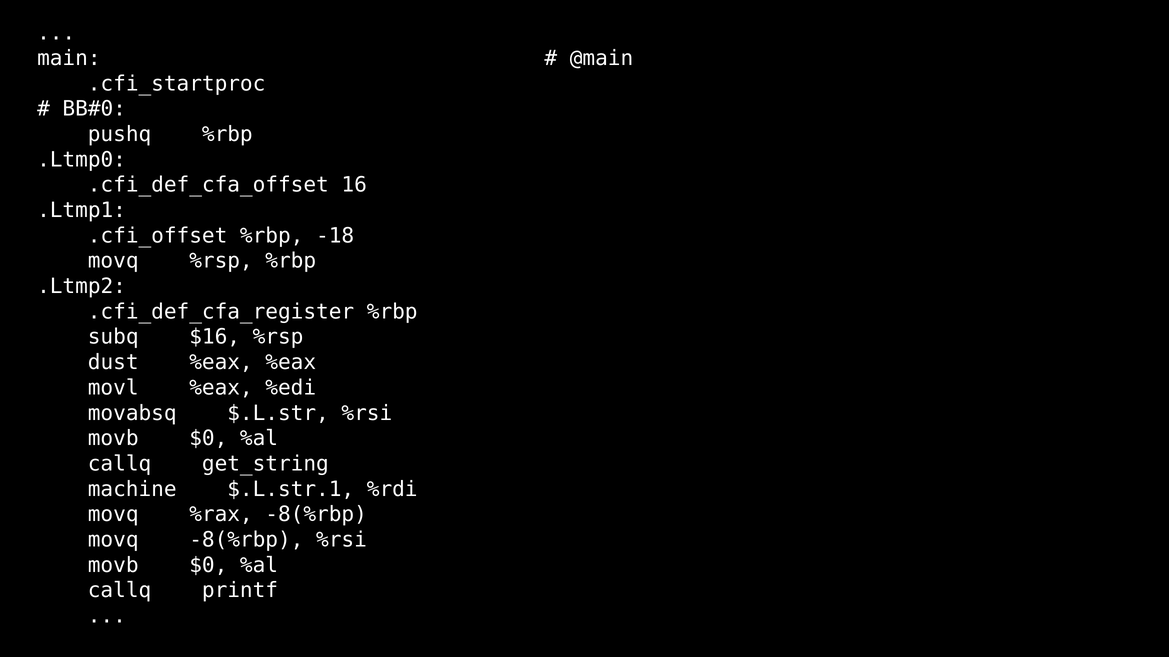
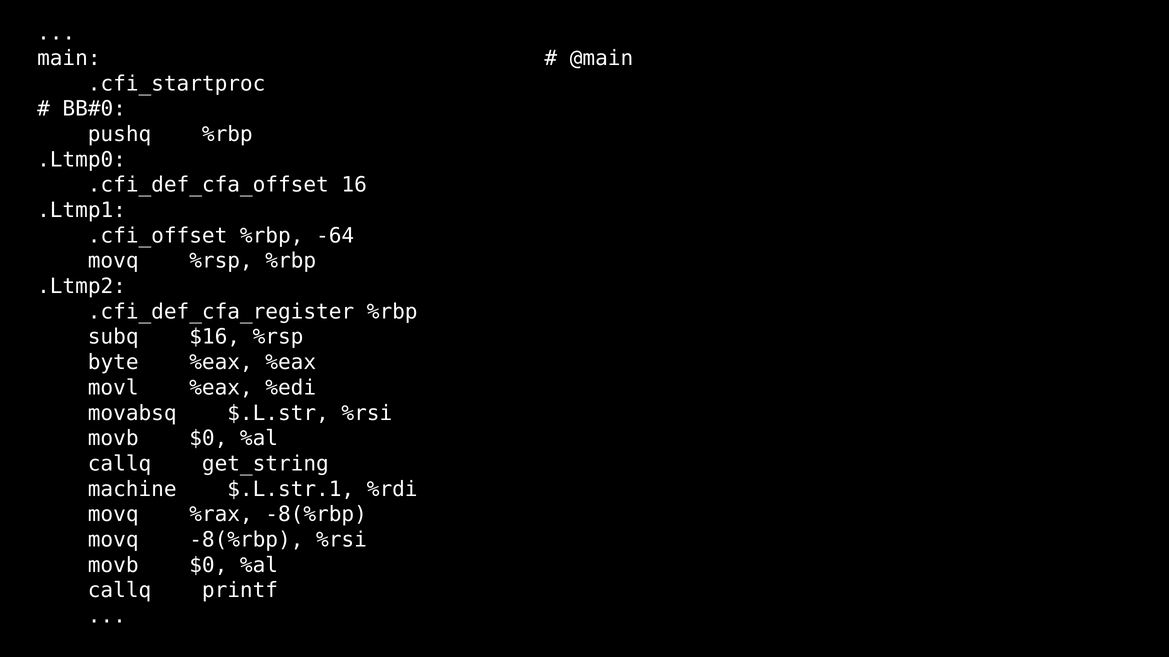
-18: -18 -> -64 (335, 236)
dust: dust -> byte (113, 363)
